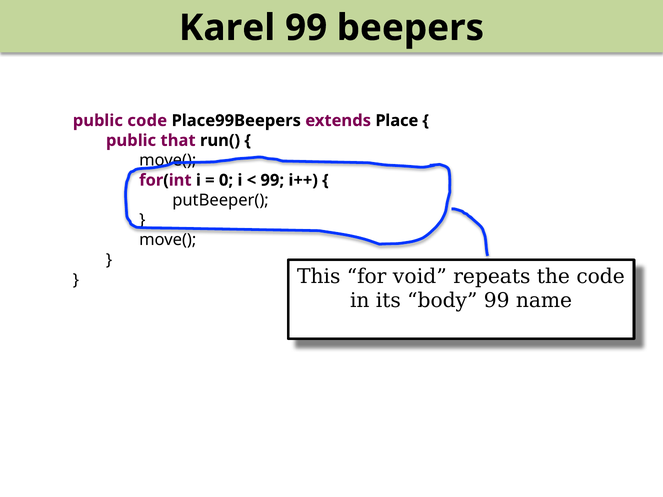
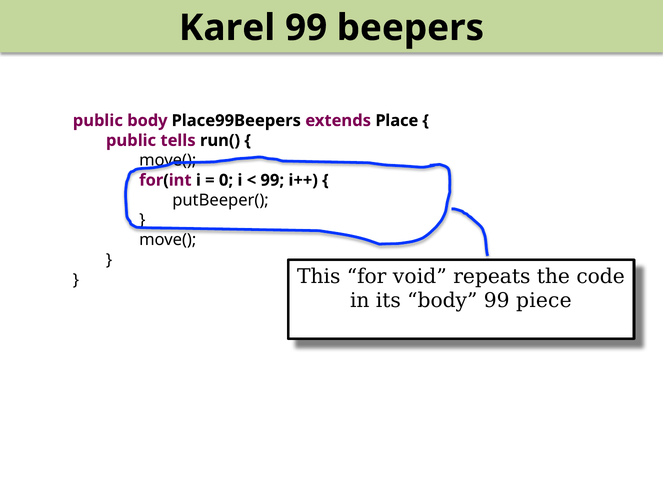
public code: code -> body (147, 121)
that: that -> tells (178, 141)
name: name -> piece (544, 301)
